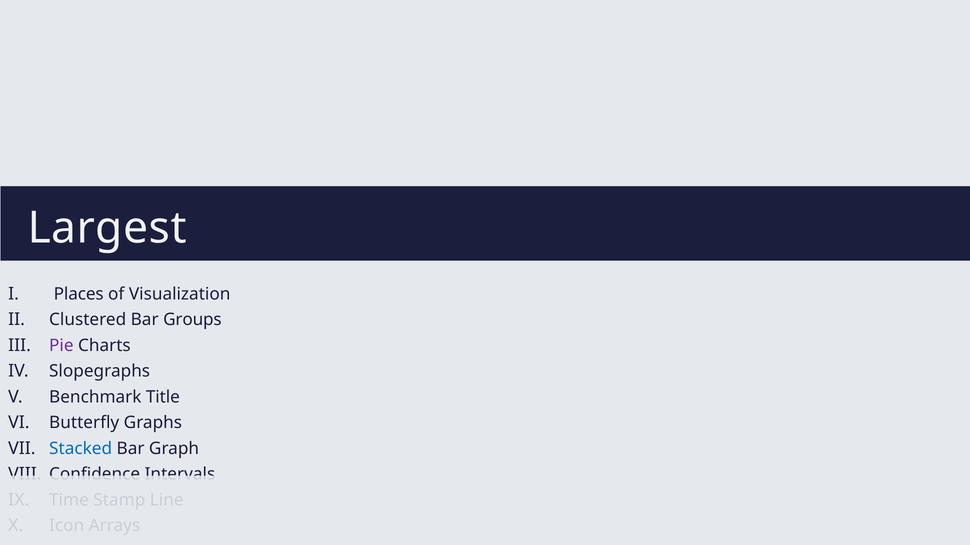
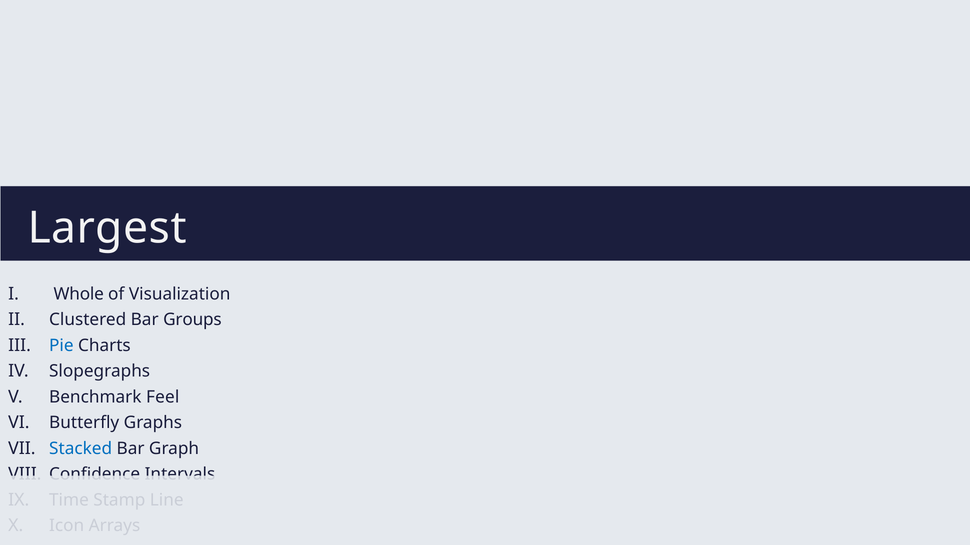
Places: Places -> Whole (79, 294)
Pie colour: purple -> blue (61, 346)
Title: Title -> Feel (163, 398)
